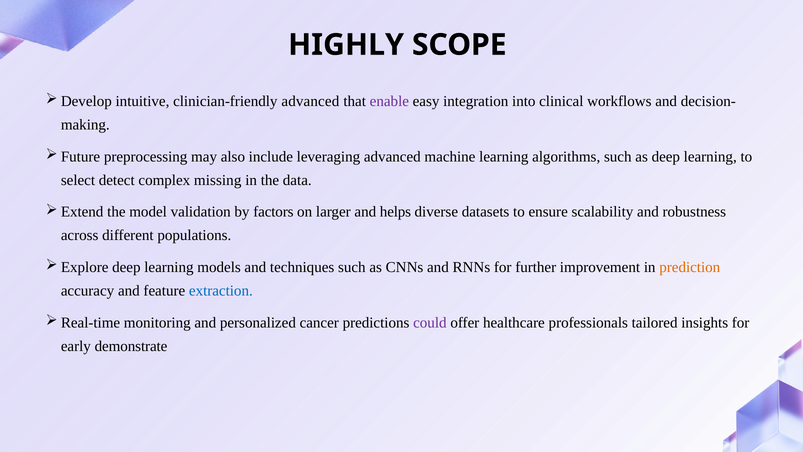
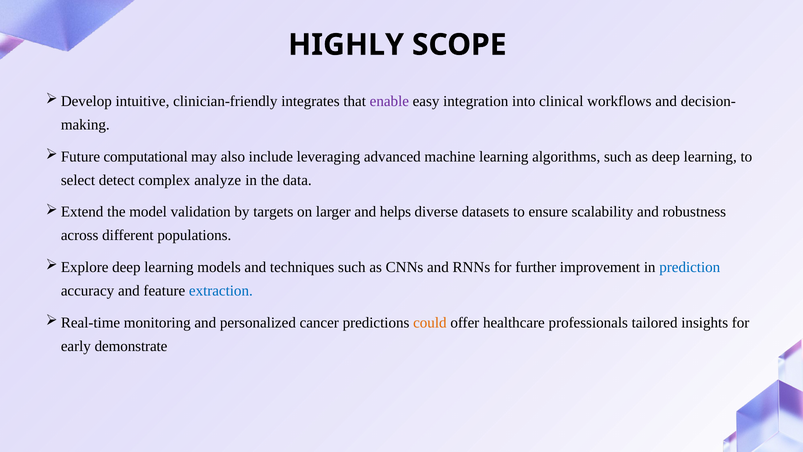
clinician-friendly advanced: advanced -> integrates (310, 101)
preprocessing: preprocessing -> computational (146, 157)
missing: missing -> analyze (218, 180)
factors: factors -> targets (273, 212)
prediction colour: orange -> blue (690, 267)
could colour: purple -> orange (430, 322)
